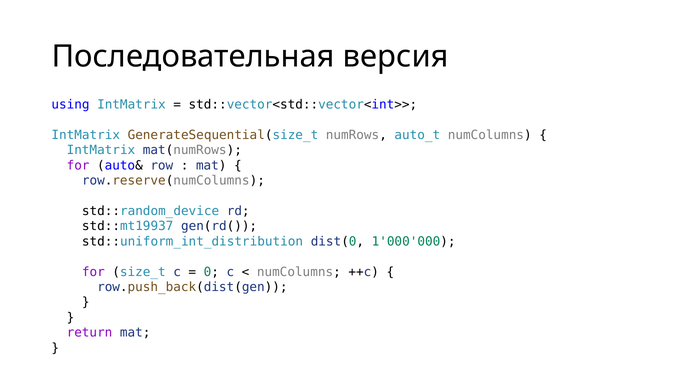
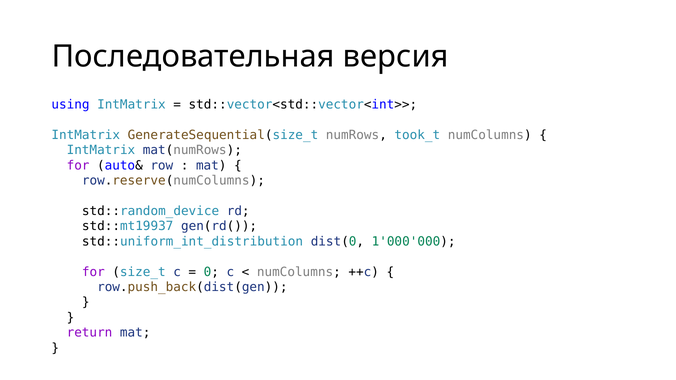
auto_t: auto_t -> took_t (417, 135)
